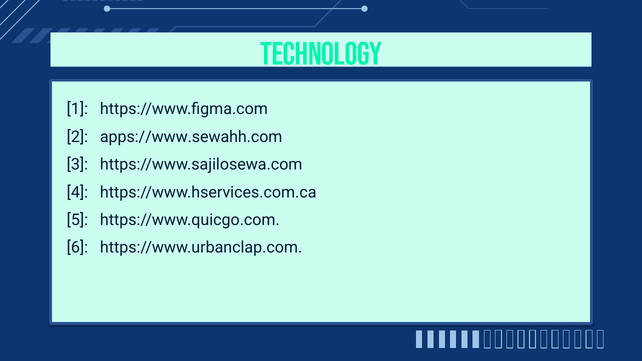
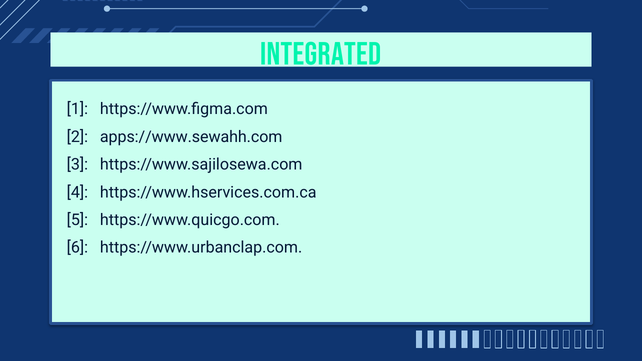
Technology: Technology -> Integrated (321, 54)
